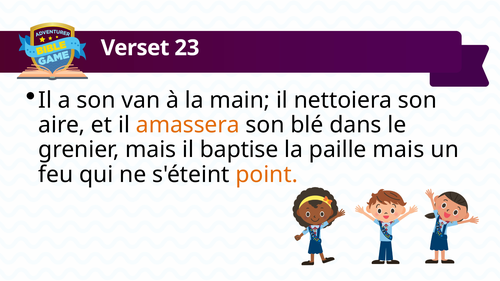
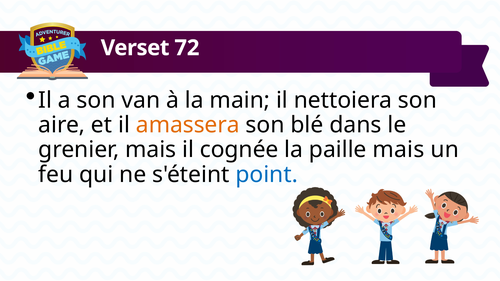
23: 23 -> 72 (187, 48)
baptise: baptise -> cognée (239, 150)
point colour: orange -> blue (267, 175)
